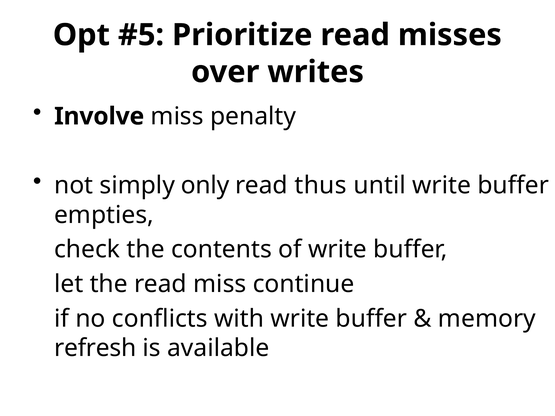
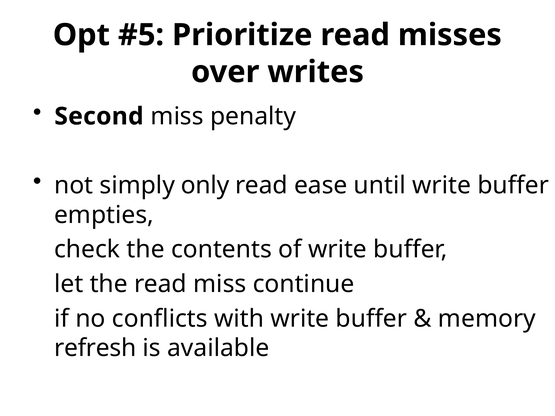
Involve: Involve -> Second (99, 116)
thus: thus -> ease (321, 186)
